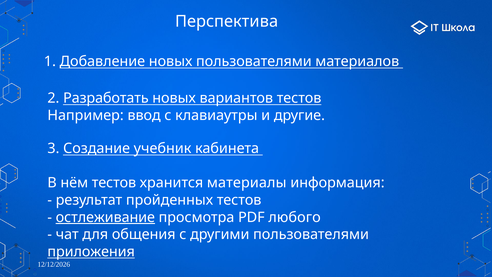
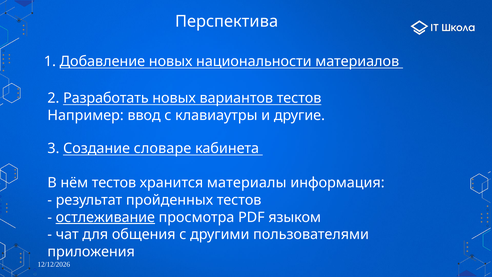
новых пользователями: пользователями -> национальности (254, 61)
учебник: учебник -> словаре (163, 148)
любого: любого -> языком (295, 217)
приложения underline: present -> none (91, 252)
